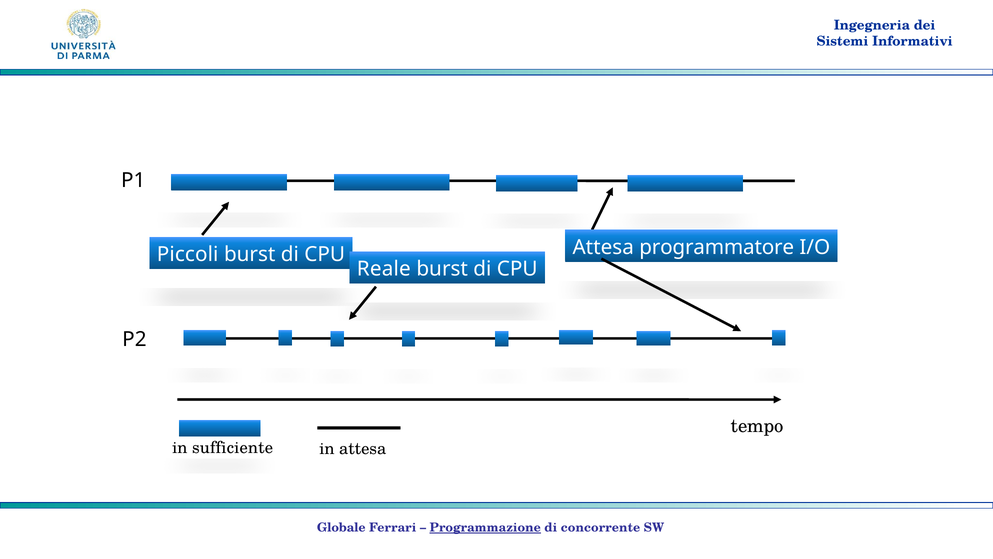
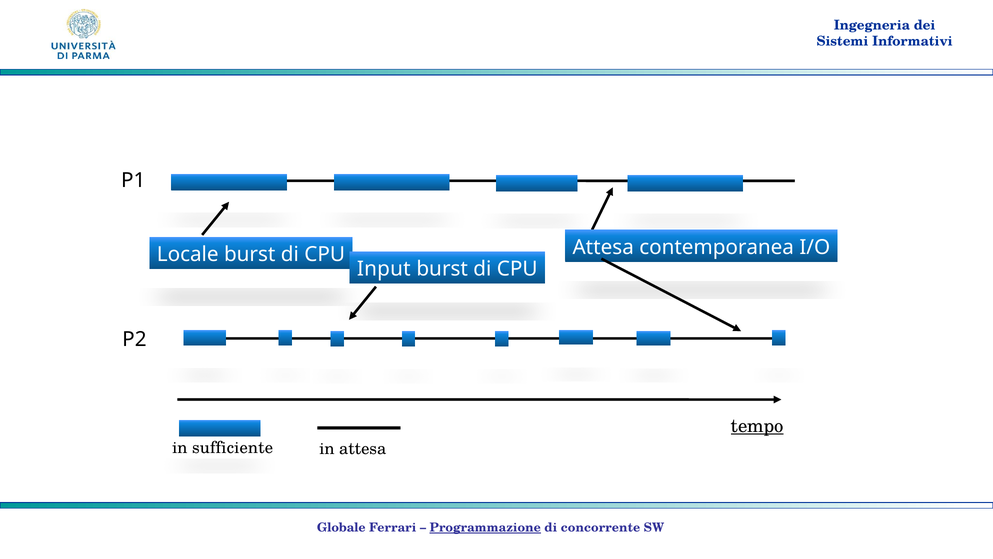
Piccoli: Piccoli -> Locale (188, 254)
programmatore: programmatore -> contemporanea (717, 247)
Reale: Reale -> Input (384, 269)
tempo underline: none -> present (757, 426)
